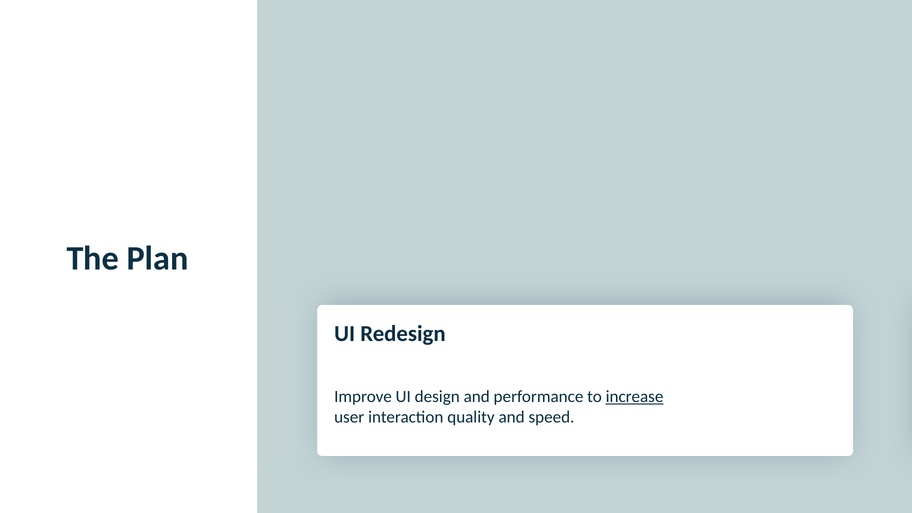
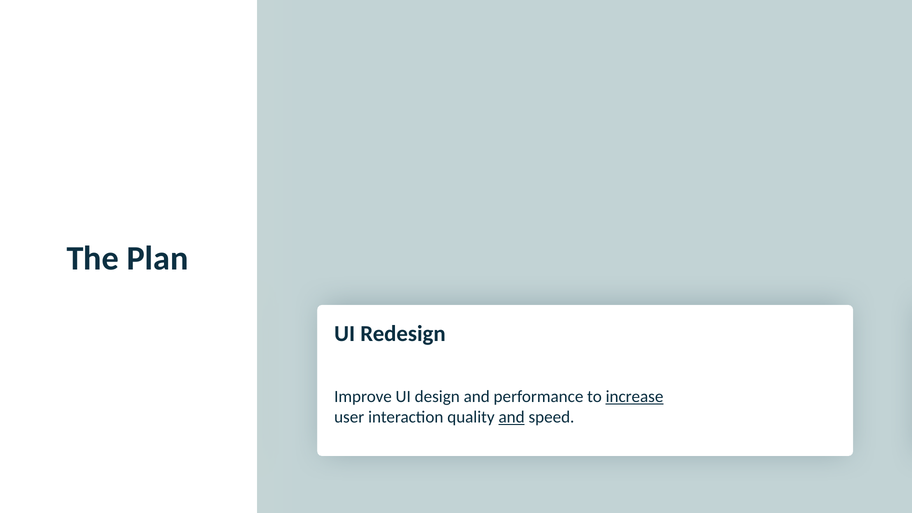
and underline: none -> present (512, 417)
